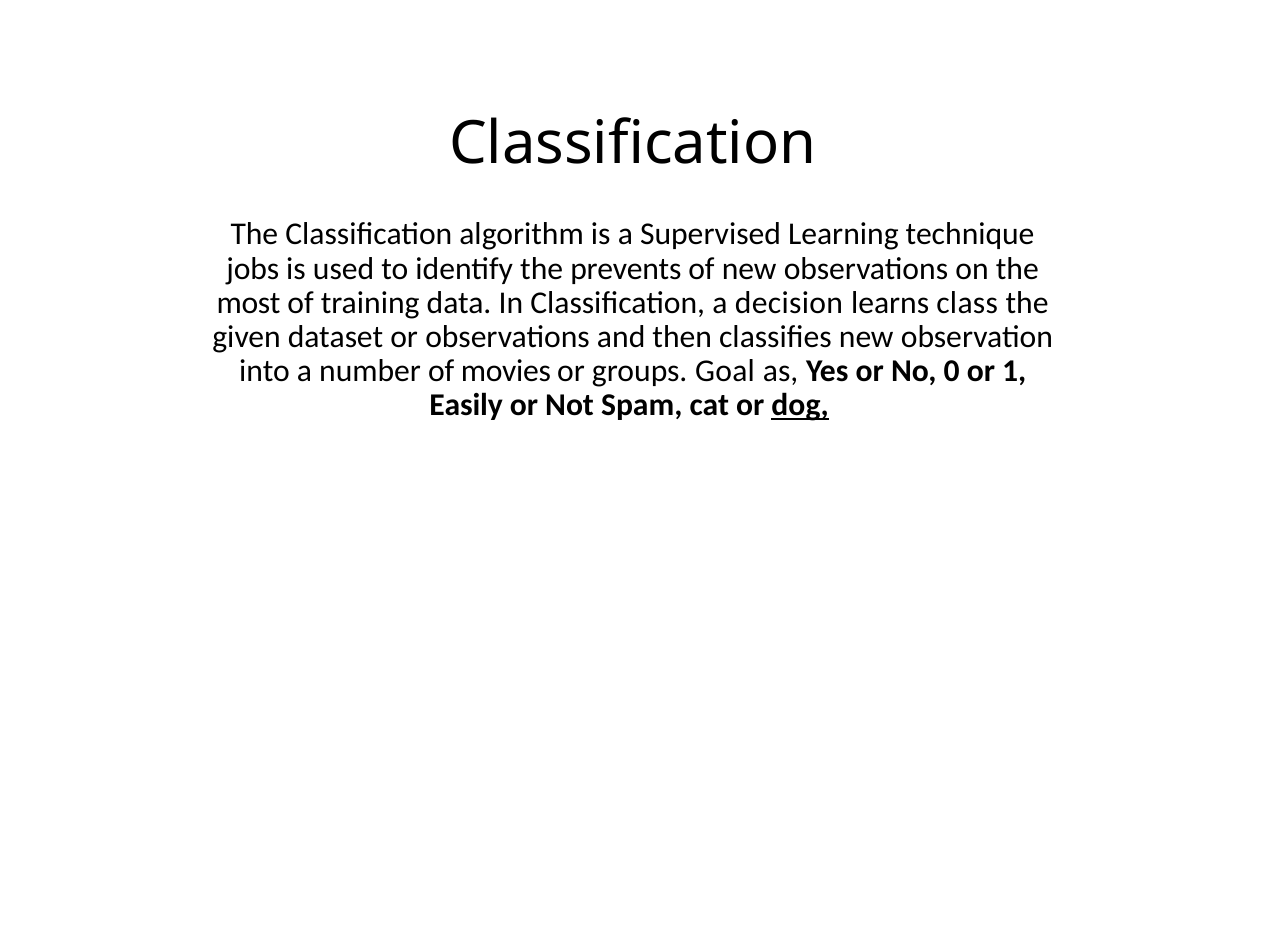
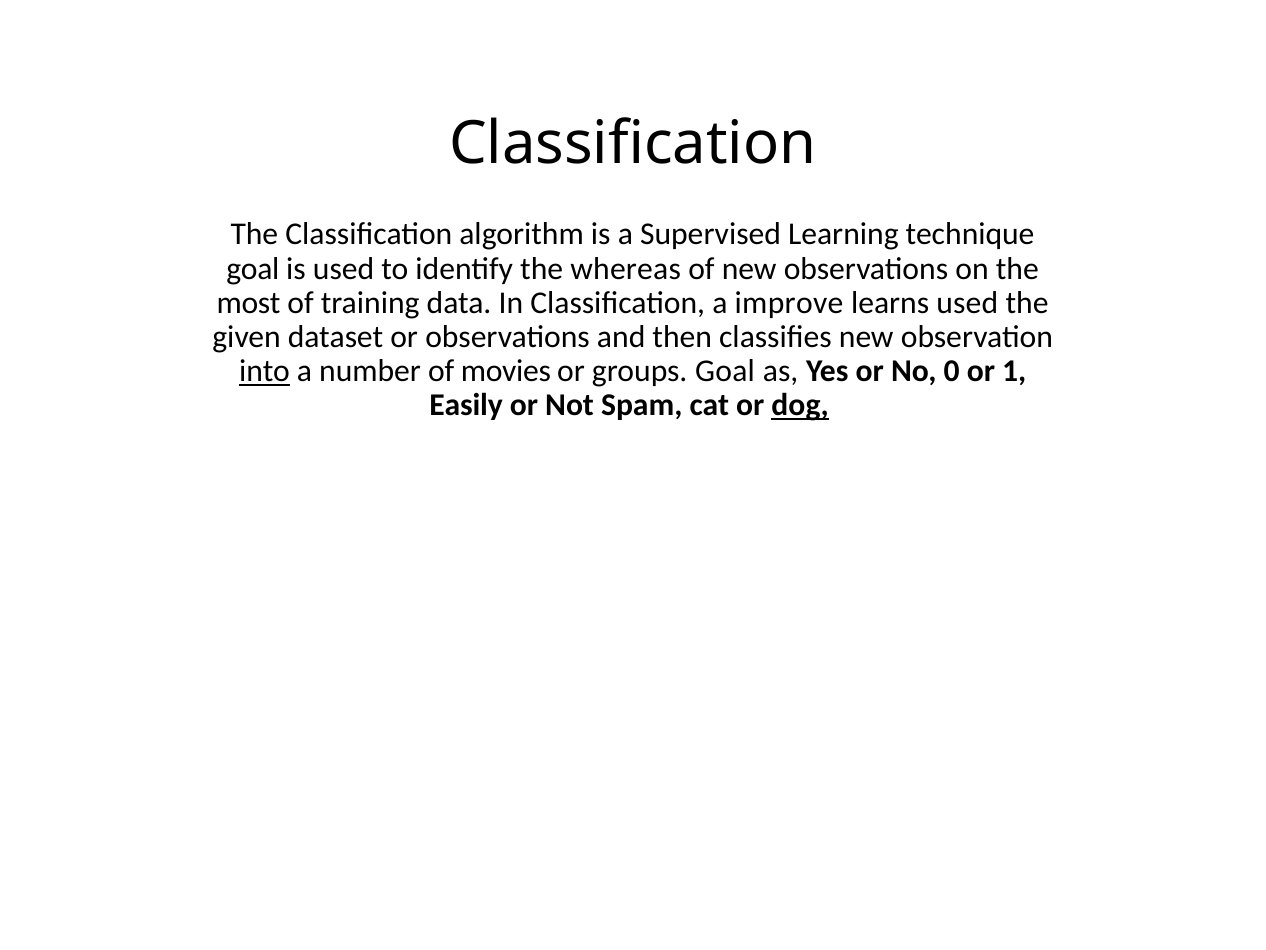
jobs: jobs -> goal (253, 268)
prevents: prevents -> whereas (626, 268)
decision: decision -> improve (789, 303)
learns class: class -> used (967, 303)
into underline: none -> present (265, 371)
